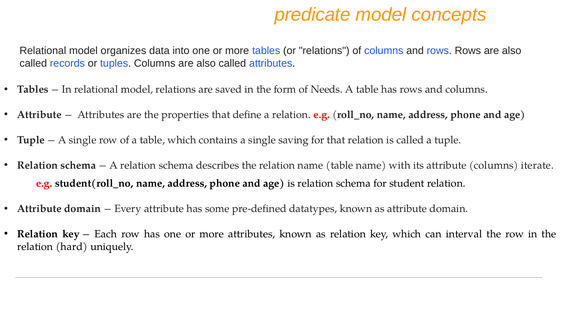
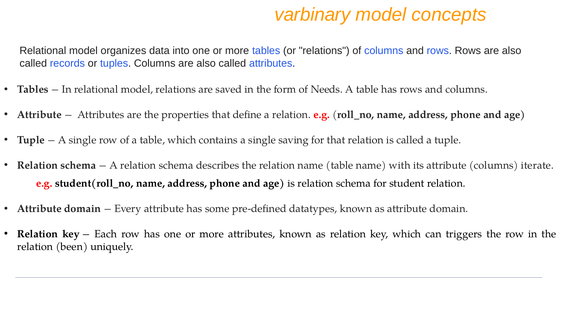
predicate: predicate -> varbinary (312, 15)
interval: interval -> triggers (464, 234)
hard: hard -> been (72, 246)
